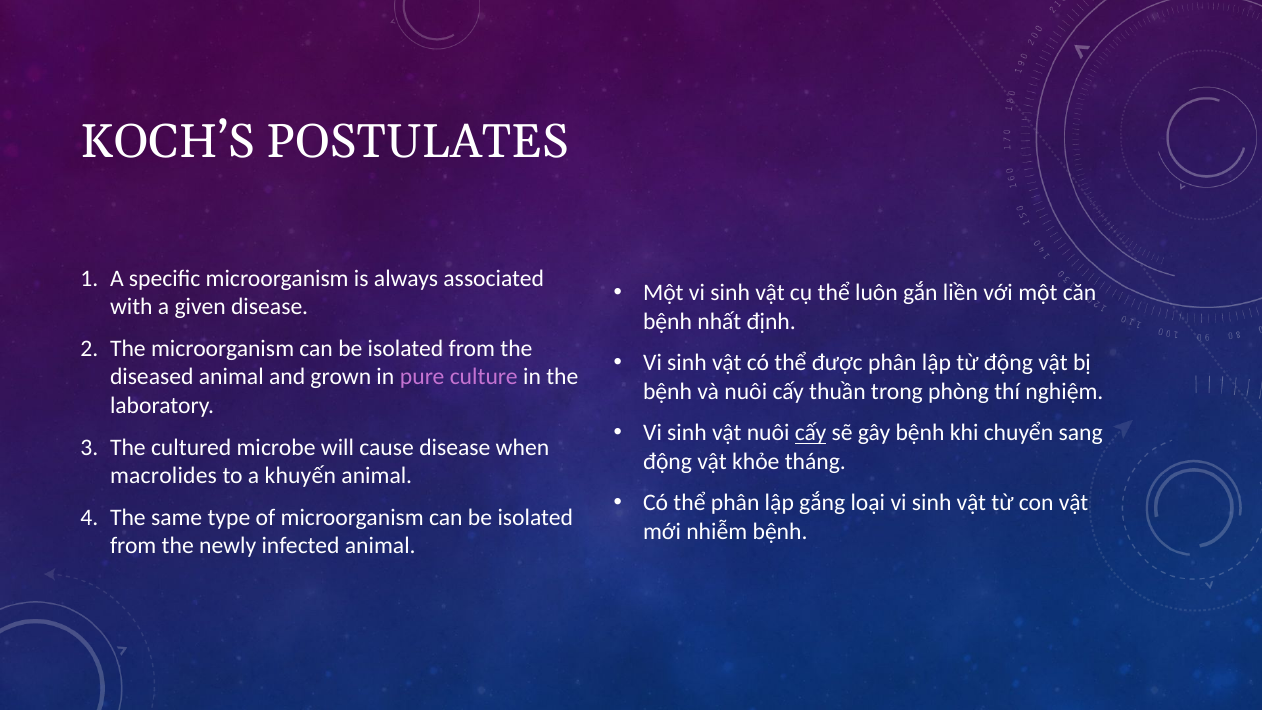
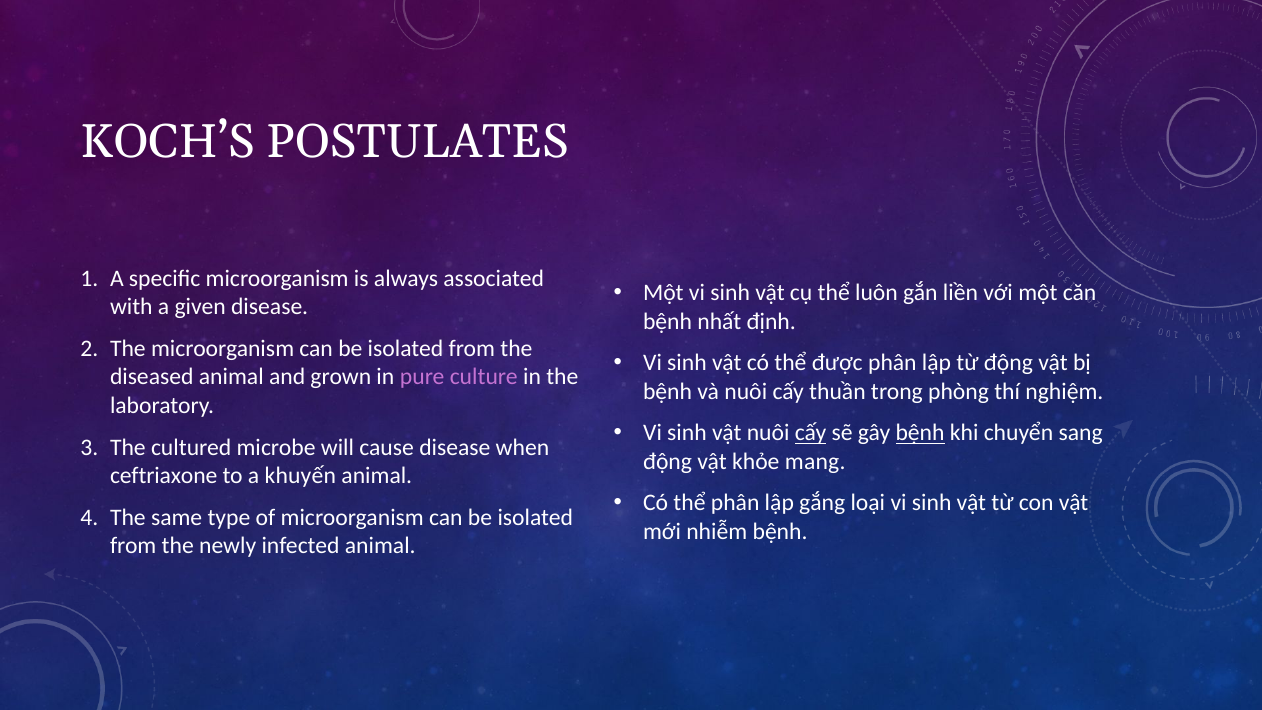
bệnh underline: none -> present (920, 433)
tháng: tháng -> mang (815, 461)
macrolides: macrolides -> ceftriaxone (164, 476)
